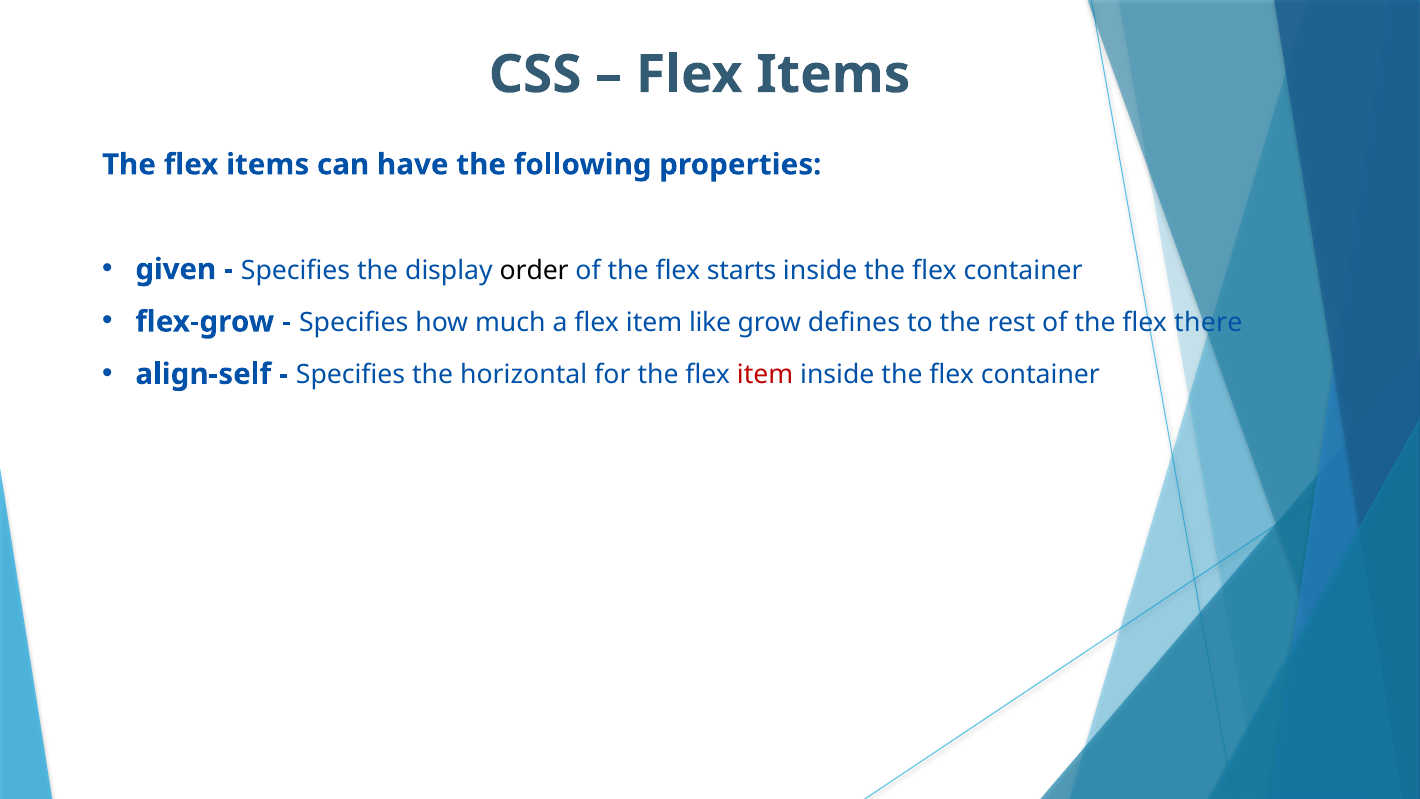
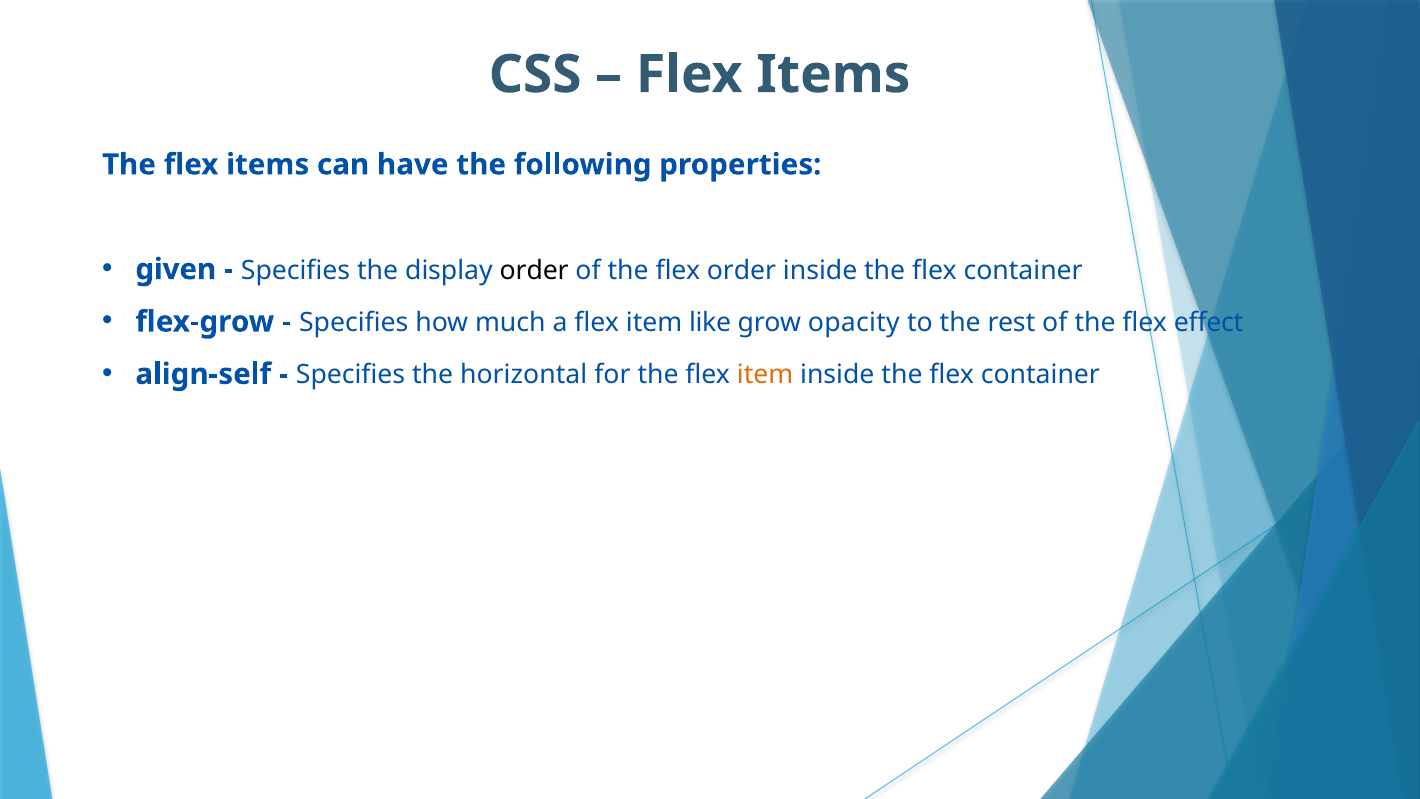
flex starts: starts -> order (742, 270)
defines: defines -> opacity (854, 323)
there: there -> effect (1209, 323)
item colour: red -> orange (765, 375)
